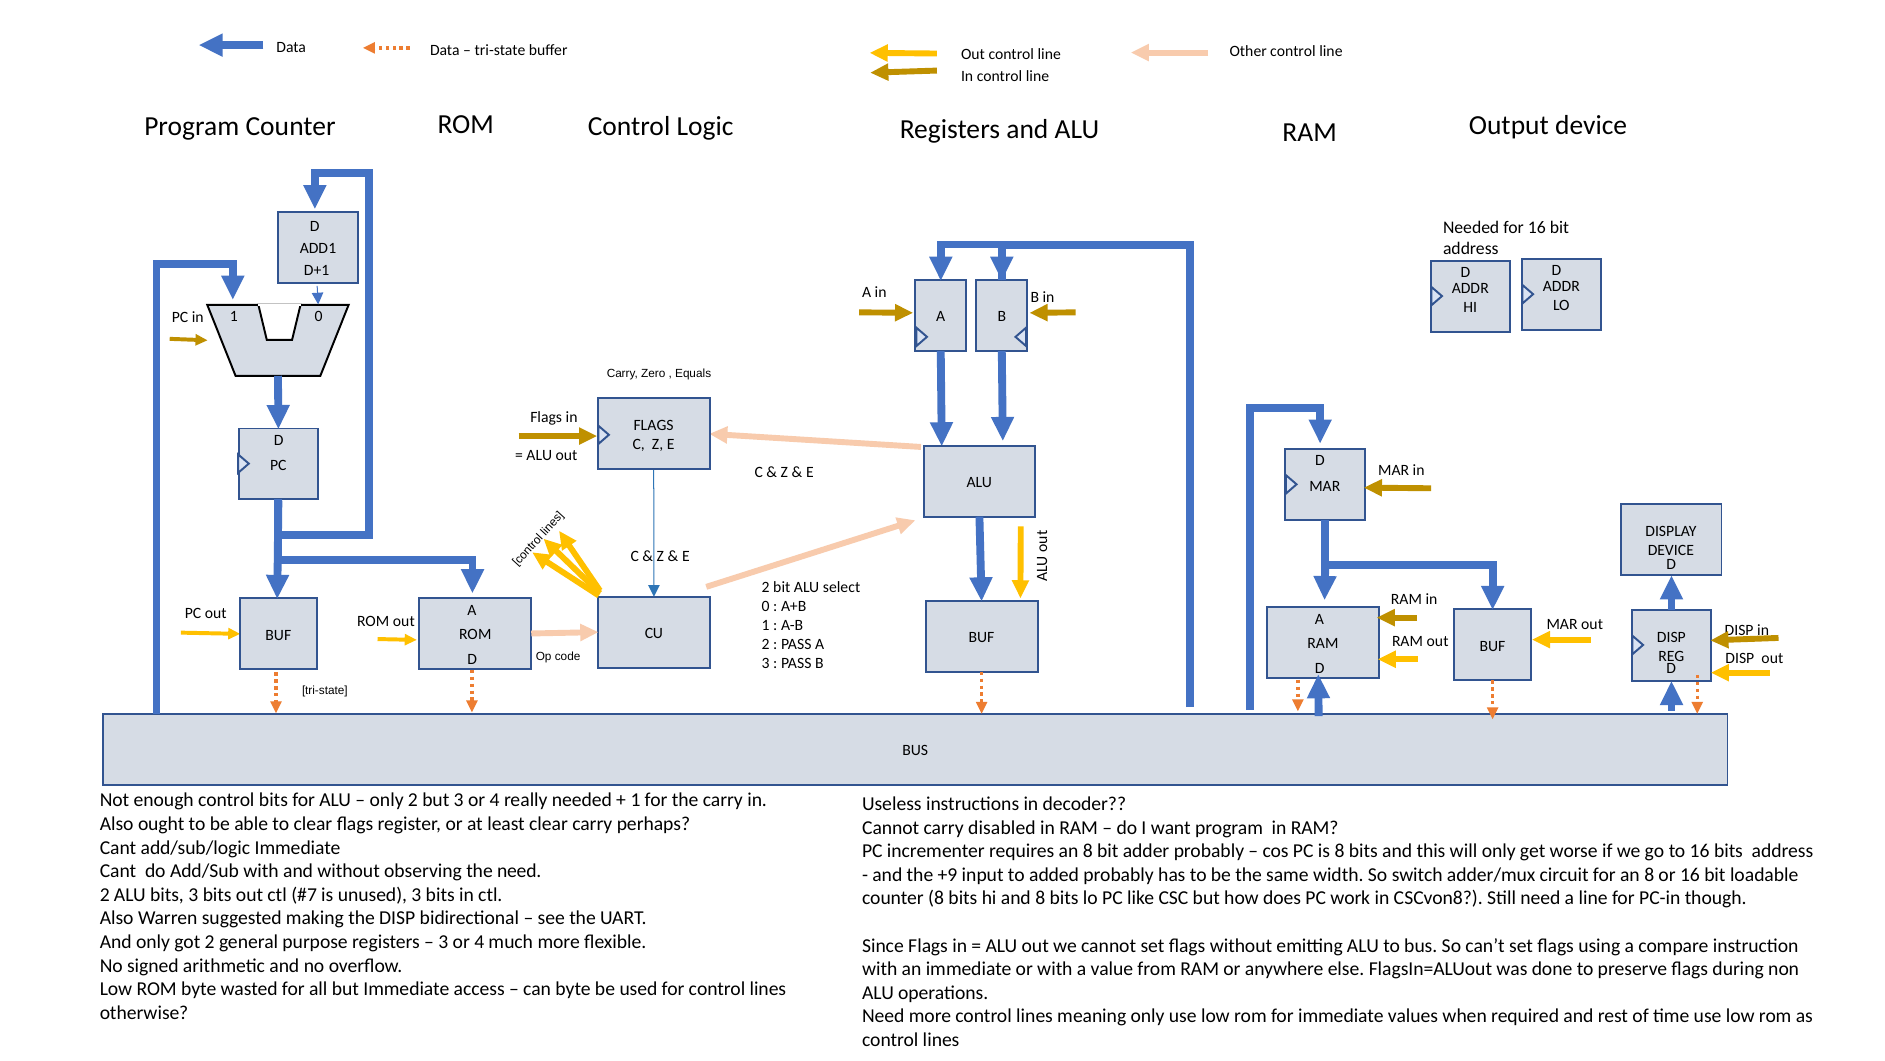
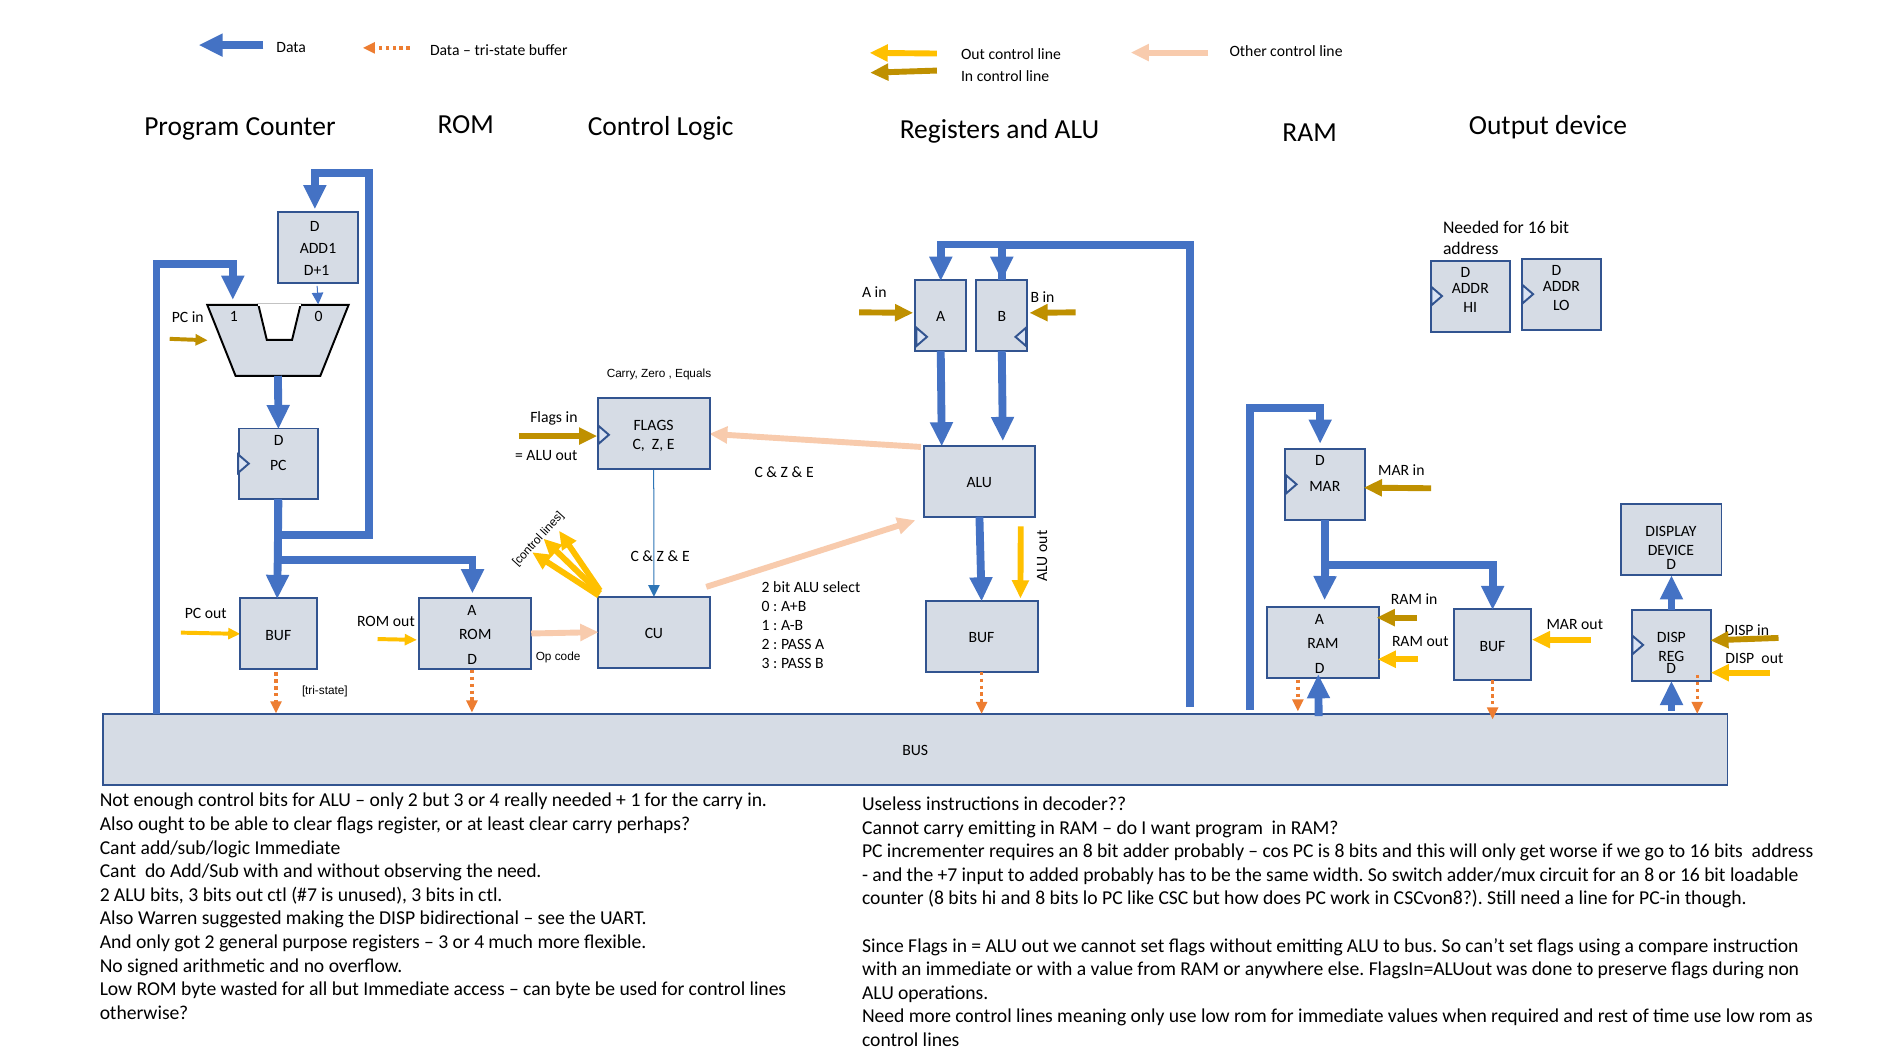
carry disabled: disabled -> emitting (1002, 827)
+9: +9 -> +7 (948, 874)
